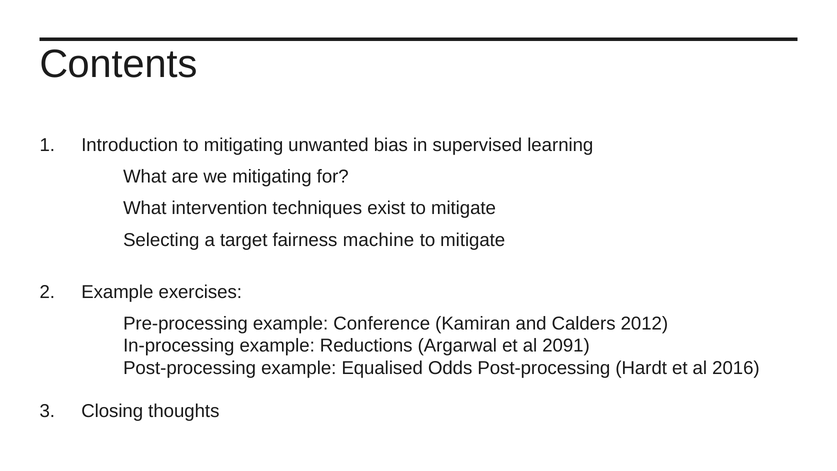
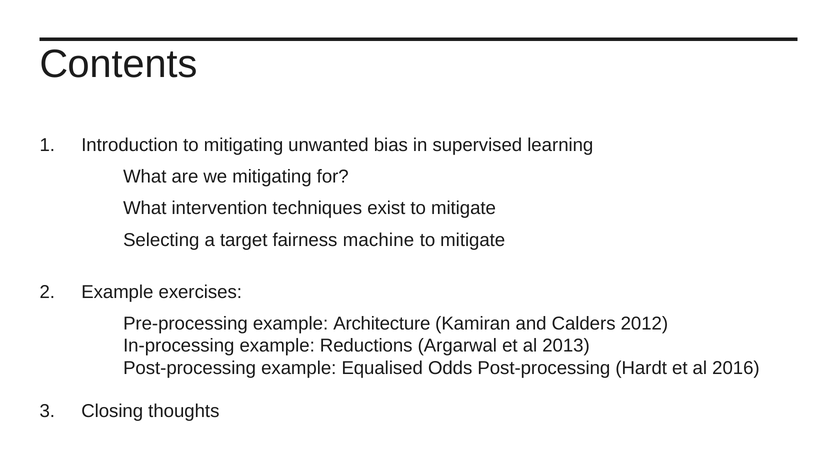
Conference: Conference -> Architecture (382, 323)
2091: 2091 -> 2013 (566, 346)
